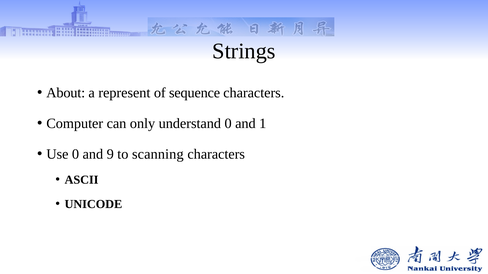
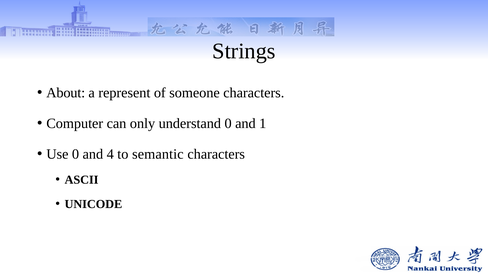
sequence: sequence -> someone (195, 93)
9: 9 -> 4 (110, 154)
scanning: scanning -> semantic (158, 154)
